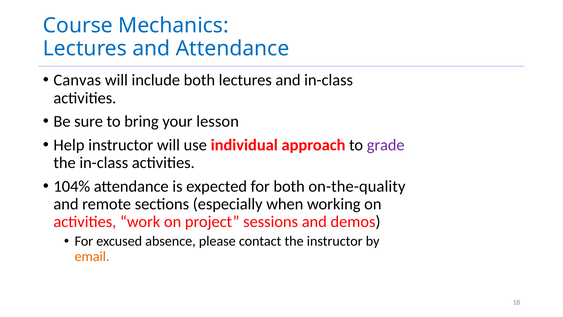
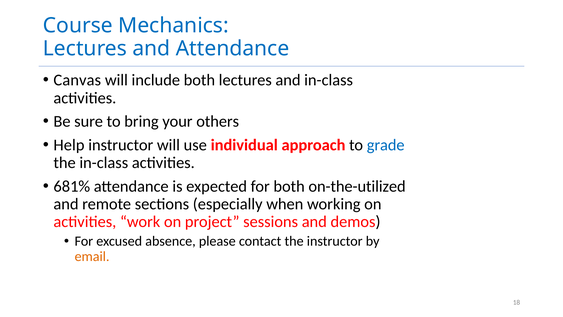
lesson: lesson -> others (218, 121)
grade colour: purple -> blue (386, 145)
104%: 104% -> 681% (72, 186)
on-the-quality: on-the-quality -> on-the-utilized (357, 186)
